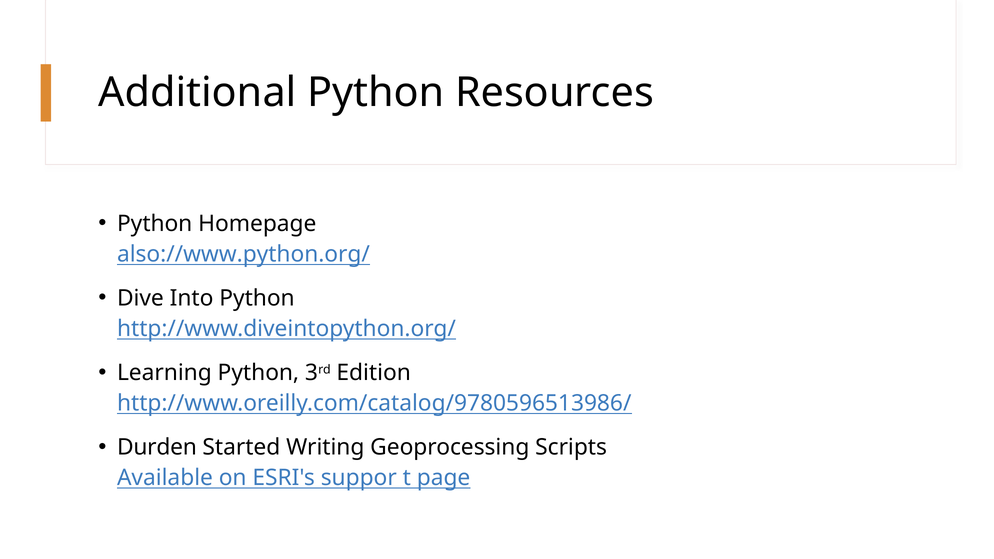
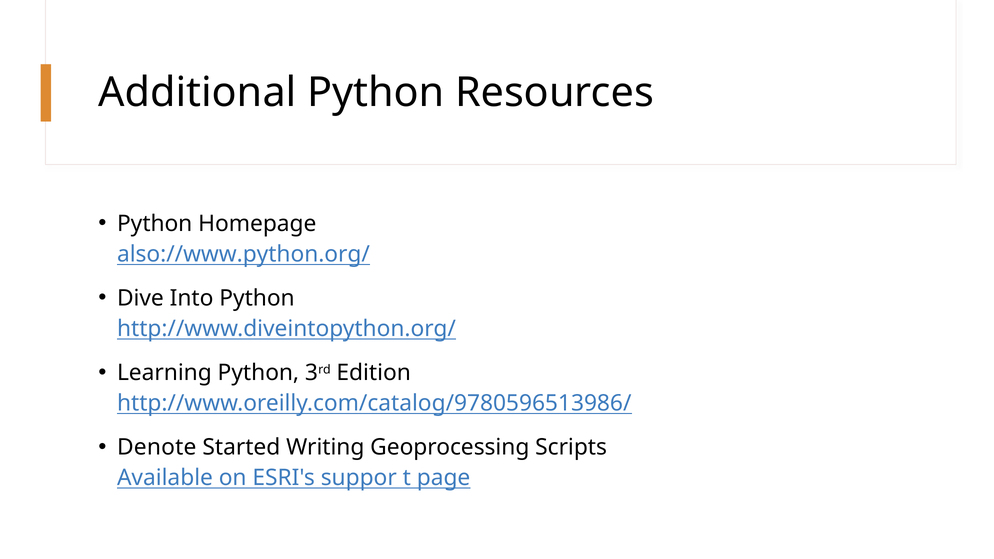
Durden: Durden -> Denote (157, 447)
